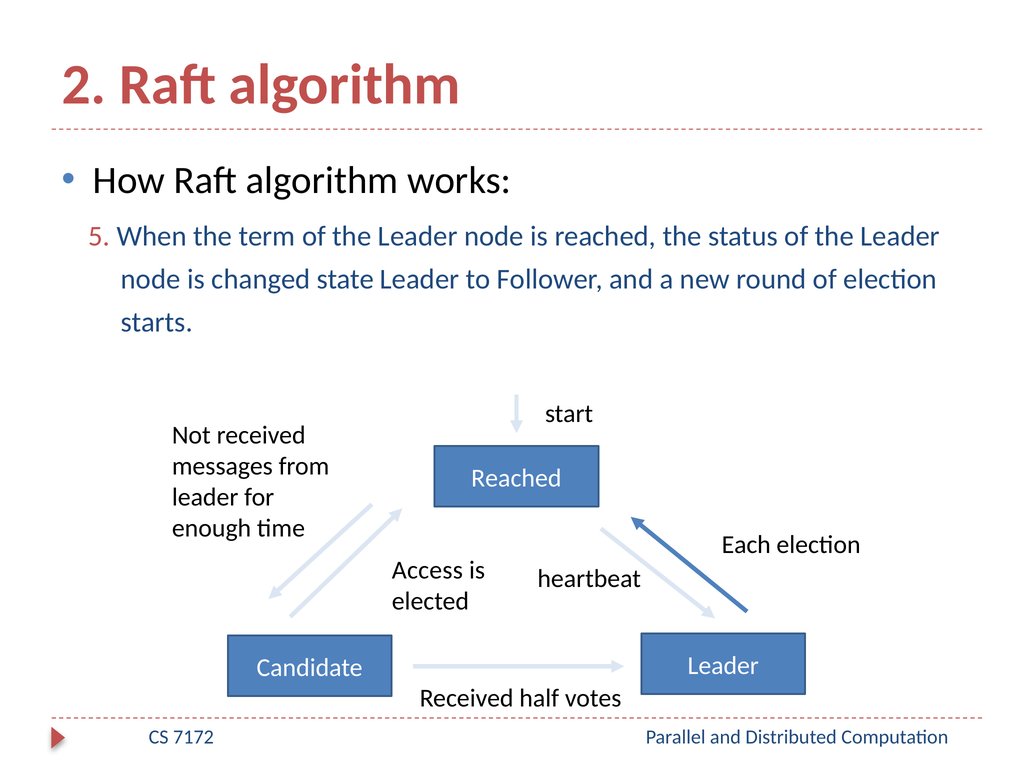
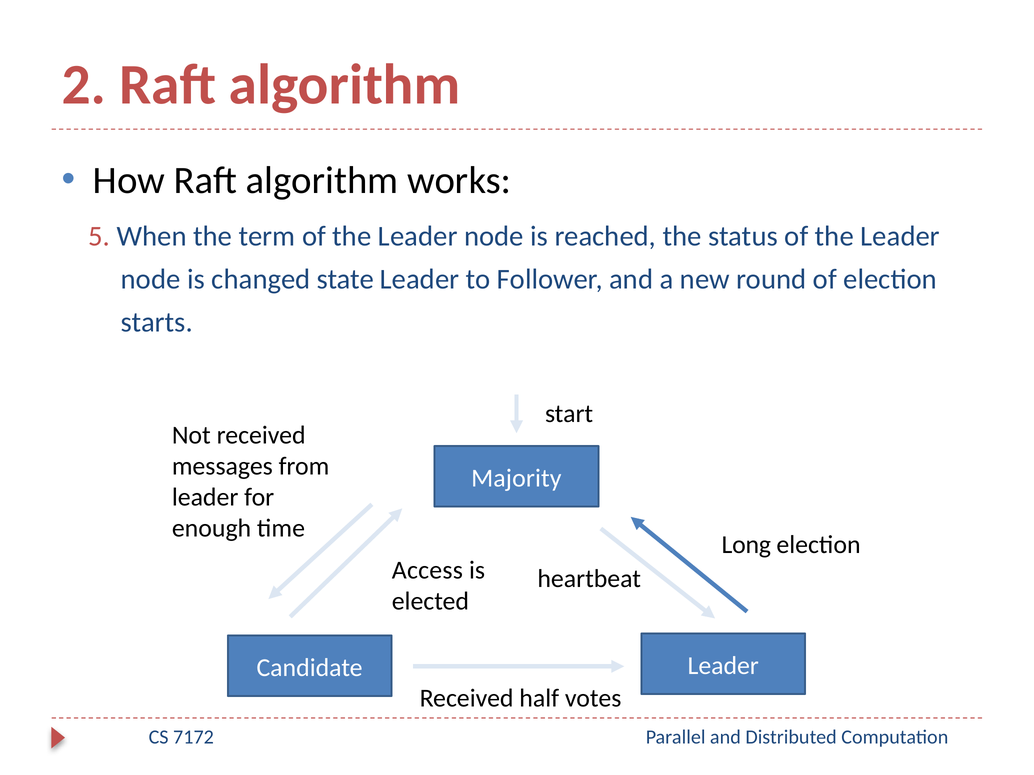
Reached: Reached -> Majority (516, 478)
Each: Each -> Long (746, 545)
